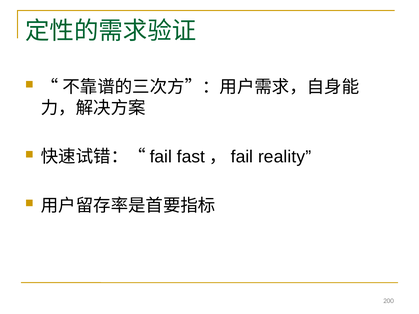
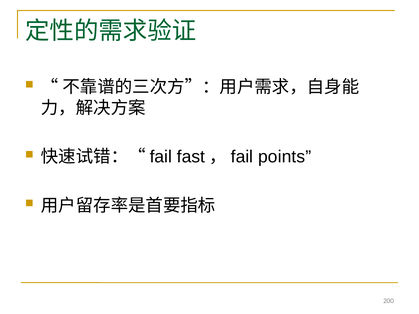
reality: reality -> points (285, 157)
